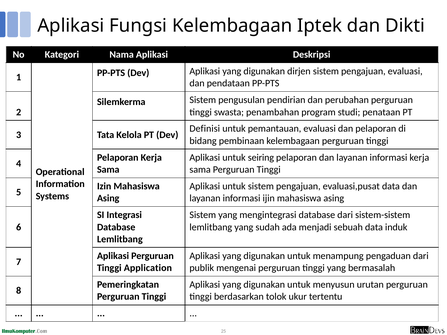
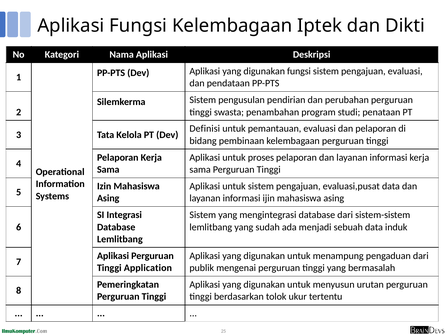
digunakan dirjen: dirjen -> fungsi (299, 71)
seiring: seiring -> proses (261, 158)
